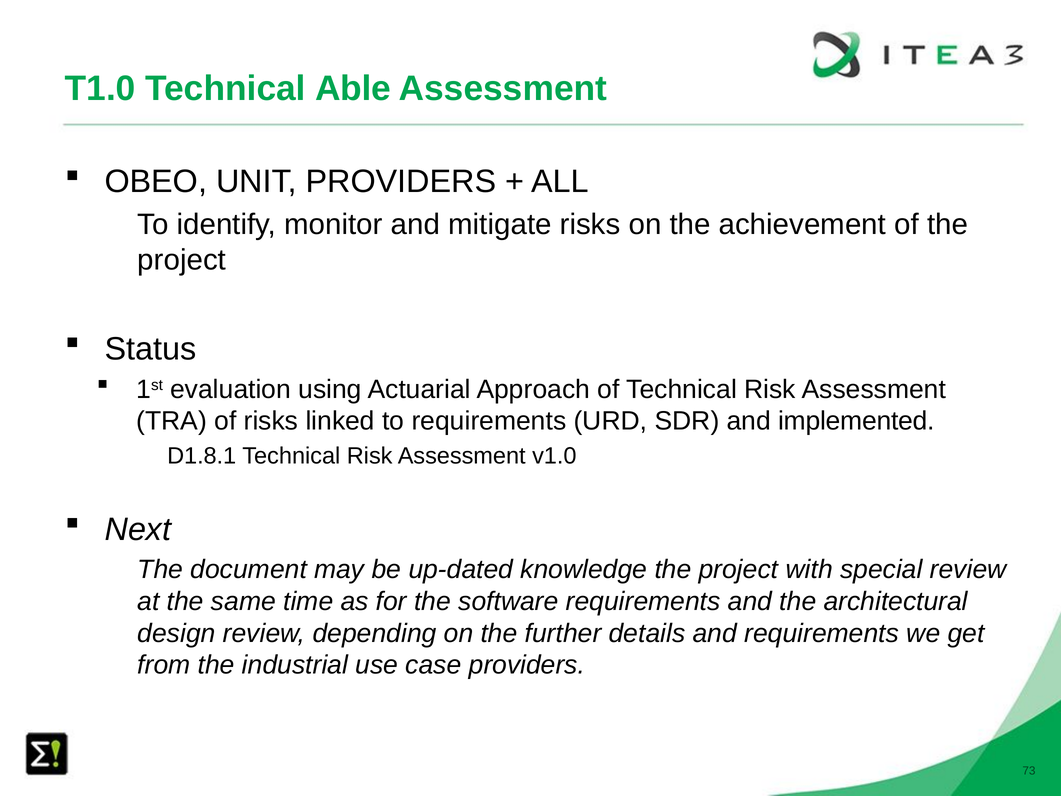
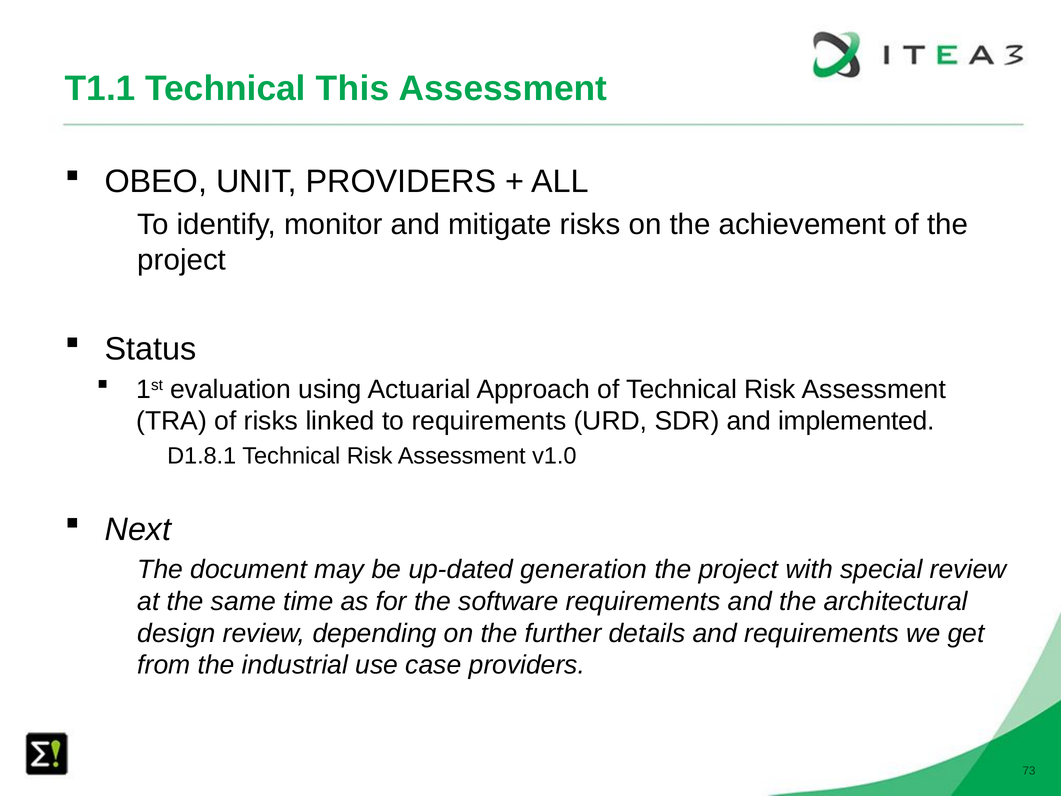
T1.0: T1.0 -> T1.1 (100, 89)
Able: Able -> This (353, 89)
knowledge: knowledge -> generation (584, 570)
